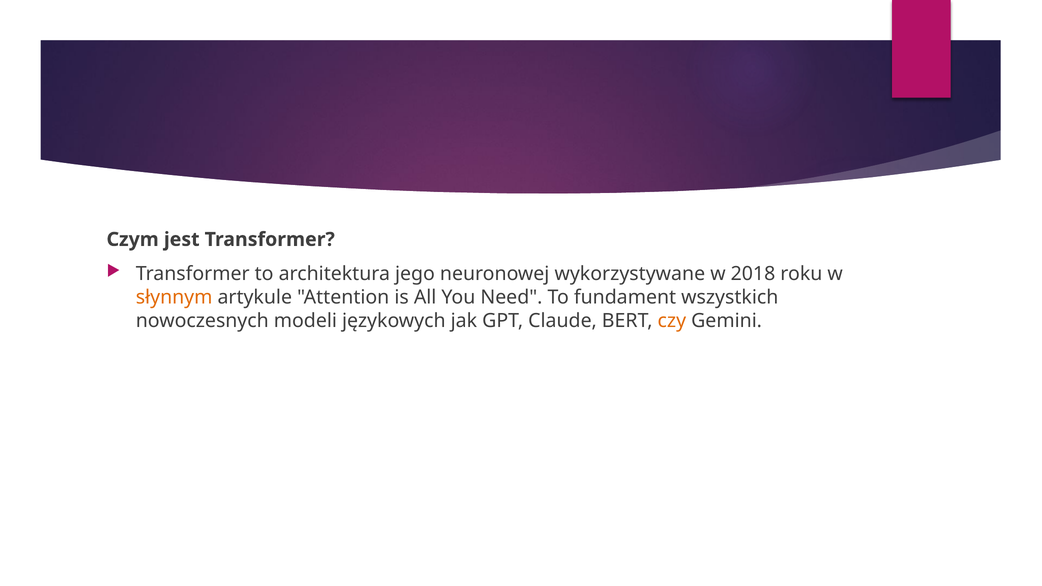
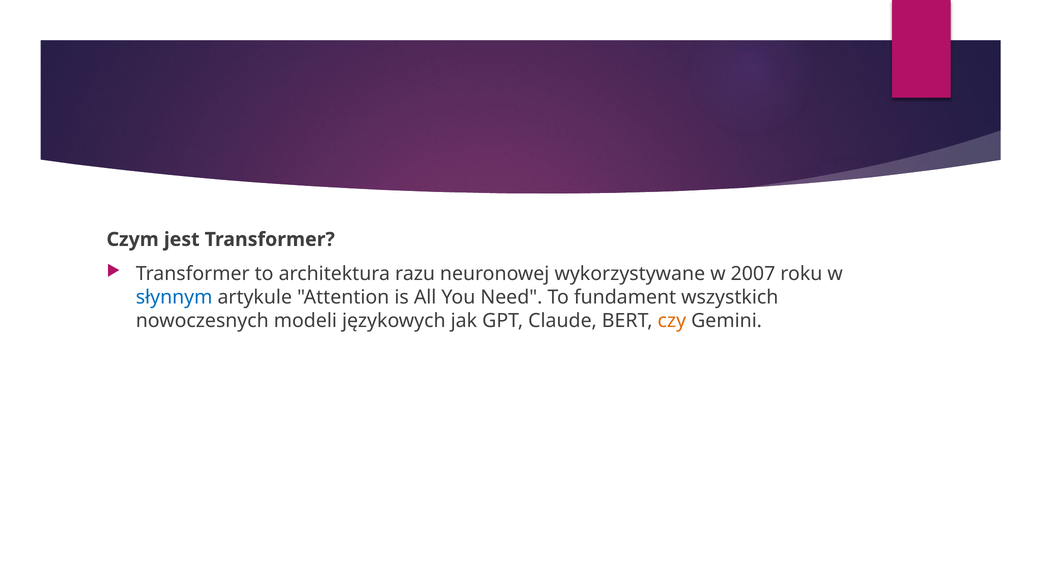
jego: jego -> razu (415, 274)
2018: 2018 -> 2007 (753, 274)
słynnym colour: orange -> blue (174, 297)
